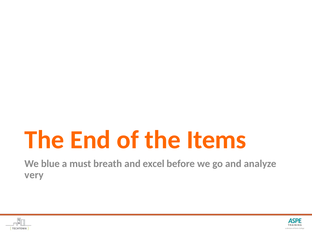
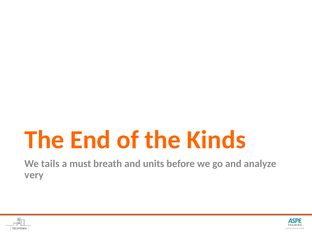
Items: Items -> Kinds (216, 140)
blue: blue -> tails (50, 164)
excel: excel -> units (154, 164)
